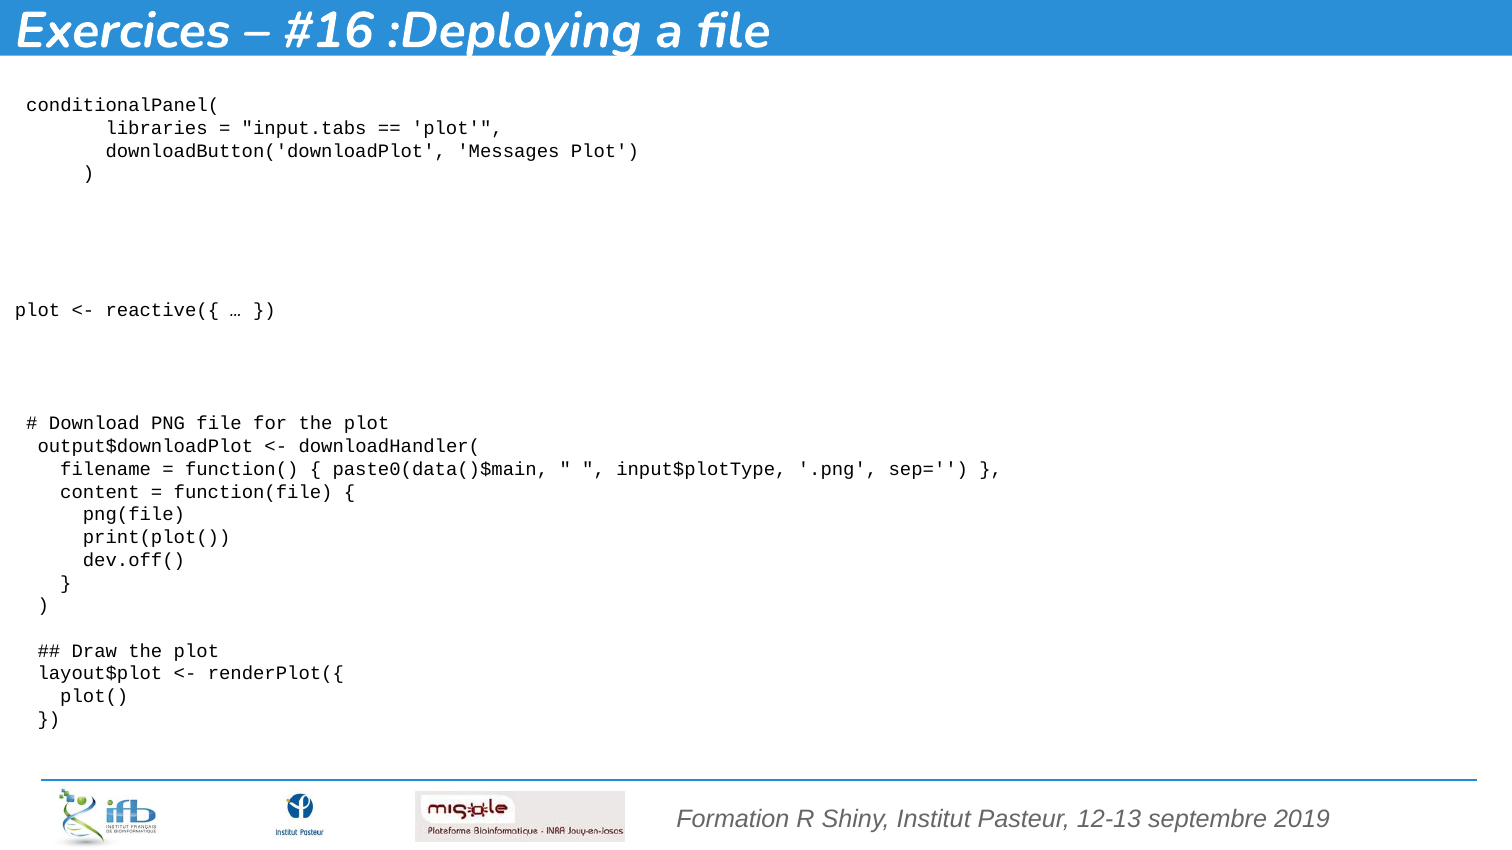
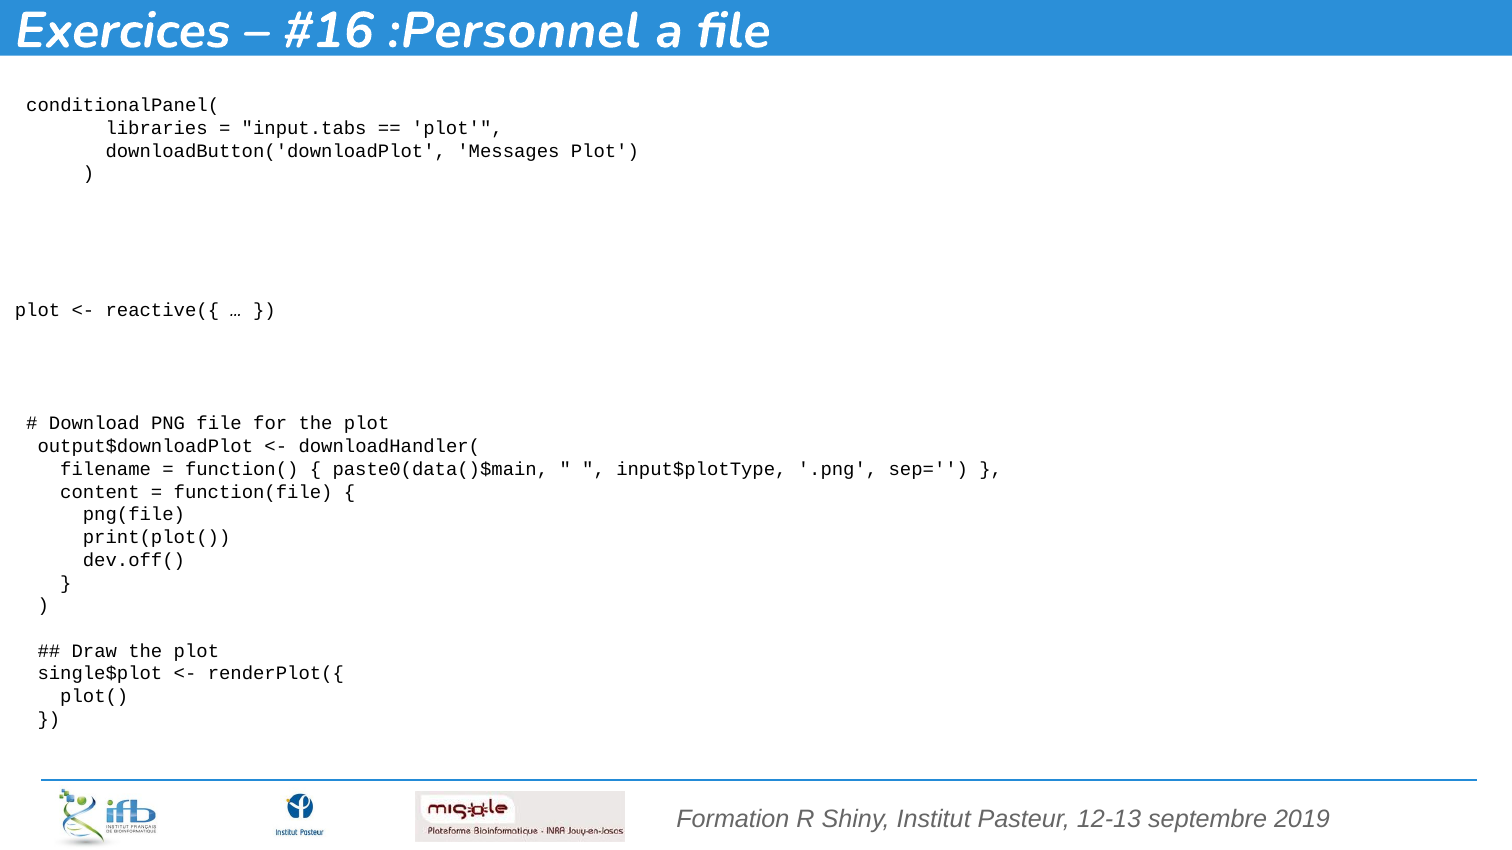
:Deploying: :Deploying -> :Personnel (514, 31)
layout$plot: layout$plot -> single$plot (100, 674)
